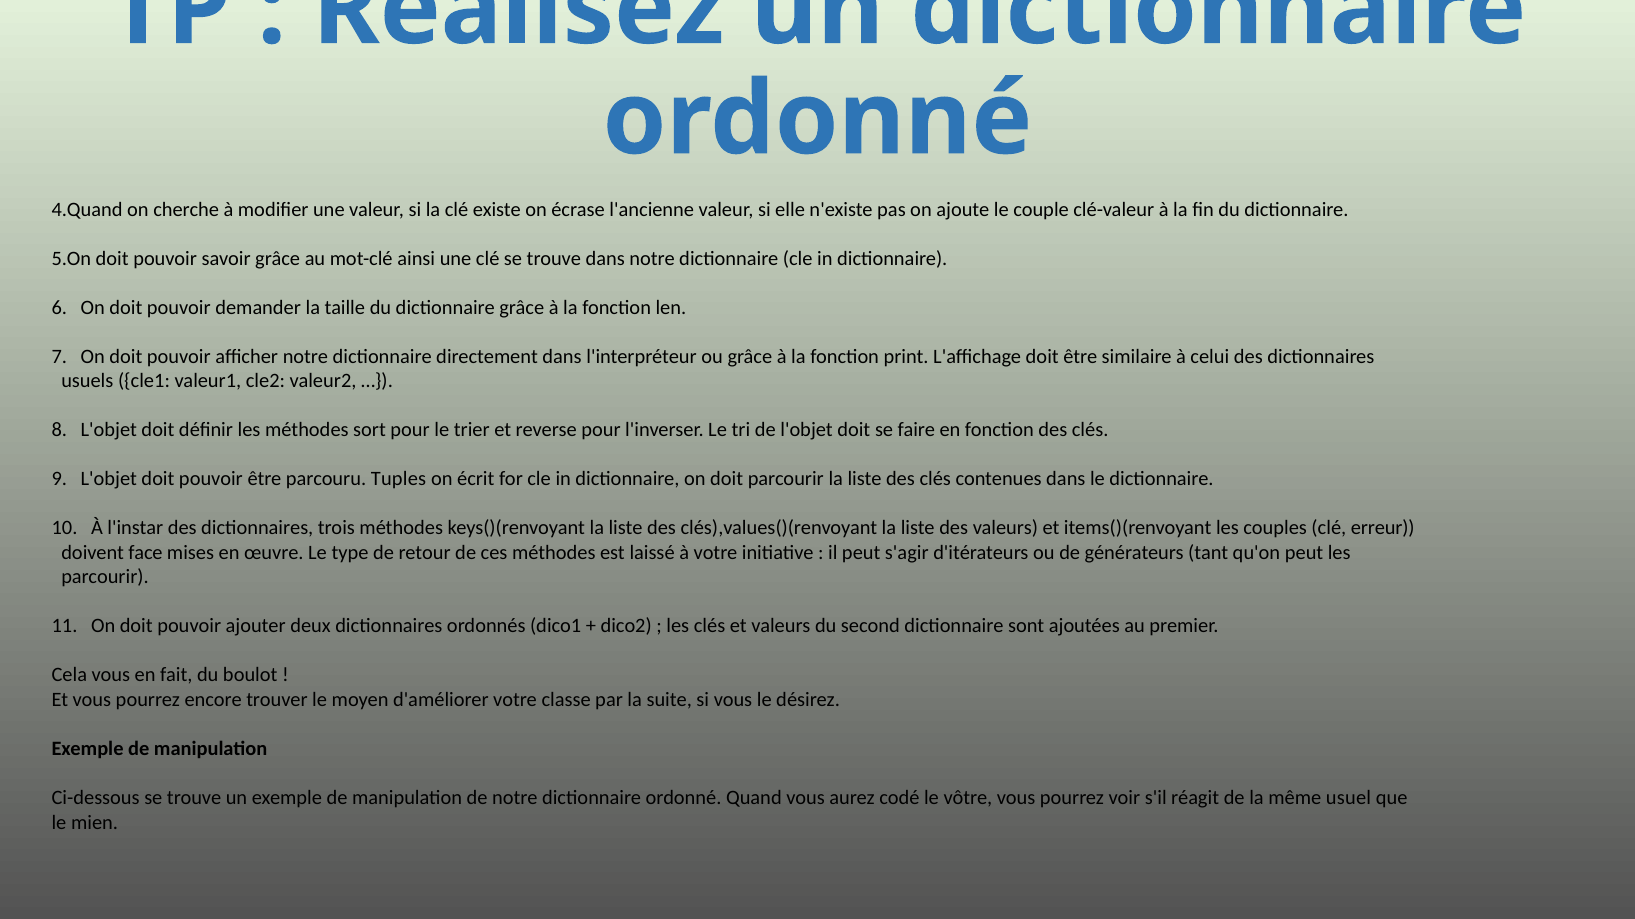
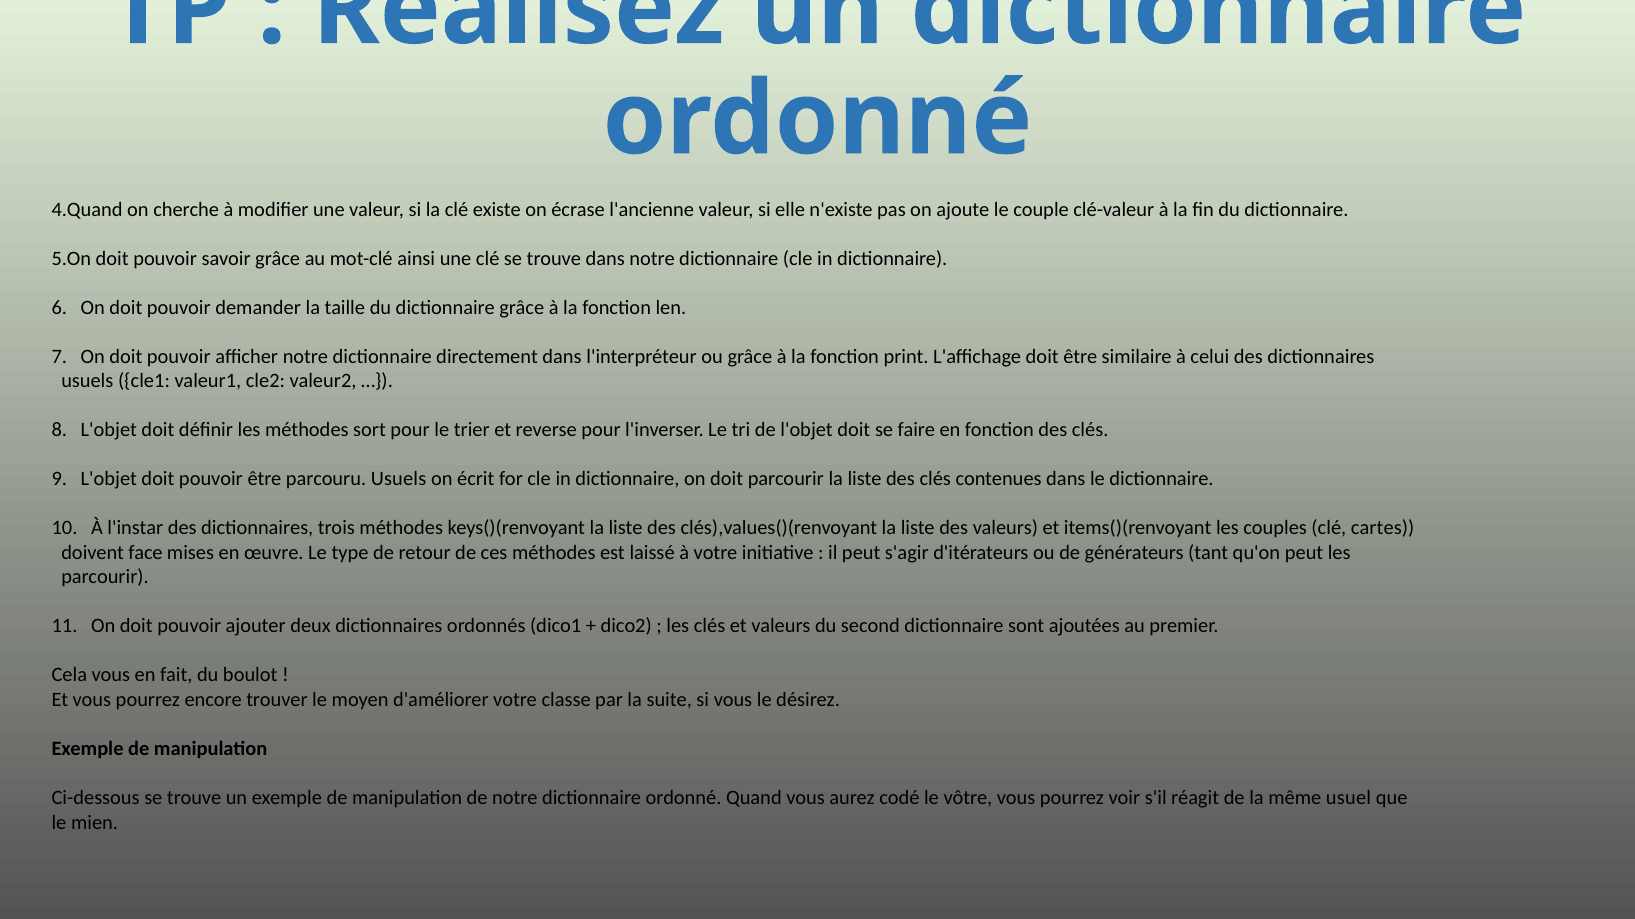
parcouru Tuples: Tuples -> Usuels (399, 480)
erreur: erreur -> cartes (1383, 529)
